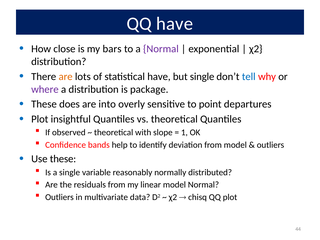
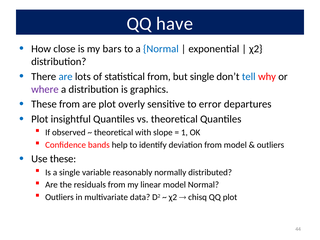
Normal colour: purple -> blue (161, 49)
are colour: orange -> blue (66, 76)
statistical have: have -> from (159, 76)
package: package -> graphics (149, 89)
These does: does -> from (70, 104)
are into: into -> plot (107, 104)
point: point -> error (210, 104)
